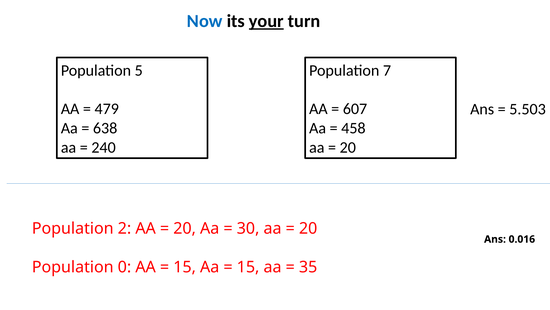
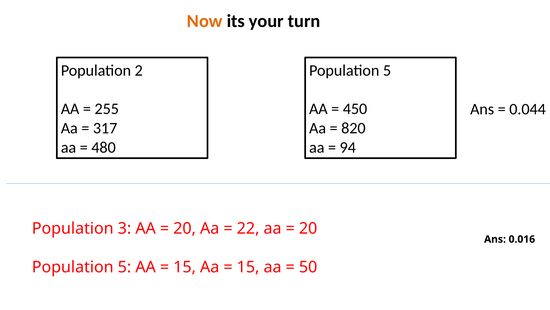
Now colour: blue -> orange (205, 21)
your underline: present -> none (266, 21)
5: 5 -> 2 (139, 70)
7: 7 -> 5 (387, 70)
479: 479 -> 255 (107, 109)
607: 607 -> 450 (355, 109)
5.503: 5.503 -> 0.044 (528, 109)
638: 638 -> 317 (105, 128)
458: 458 -> 820 (353, 128)
240: 240 -> 480 (104, 147)
20: 20 -> 94 (348, 147)
2: 2 -> 3 (124, 228)
30: 30 -> 22 (248, 228)
0: 0 -> 5 (124, 267)
35: 35 -> 50 (308, 267)
